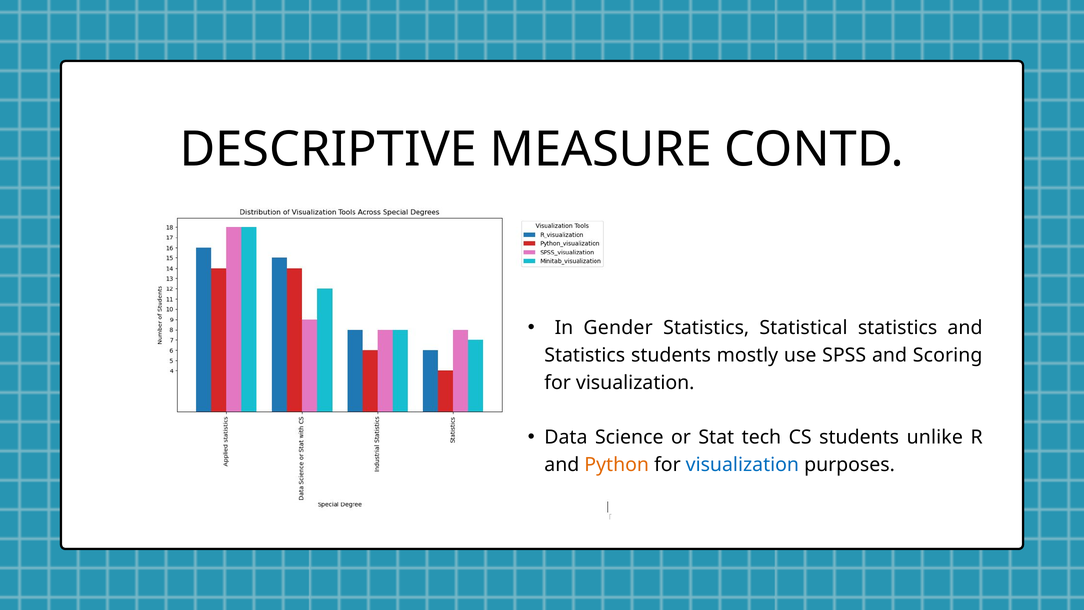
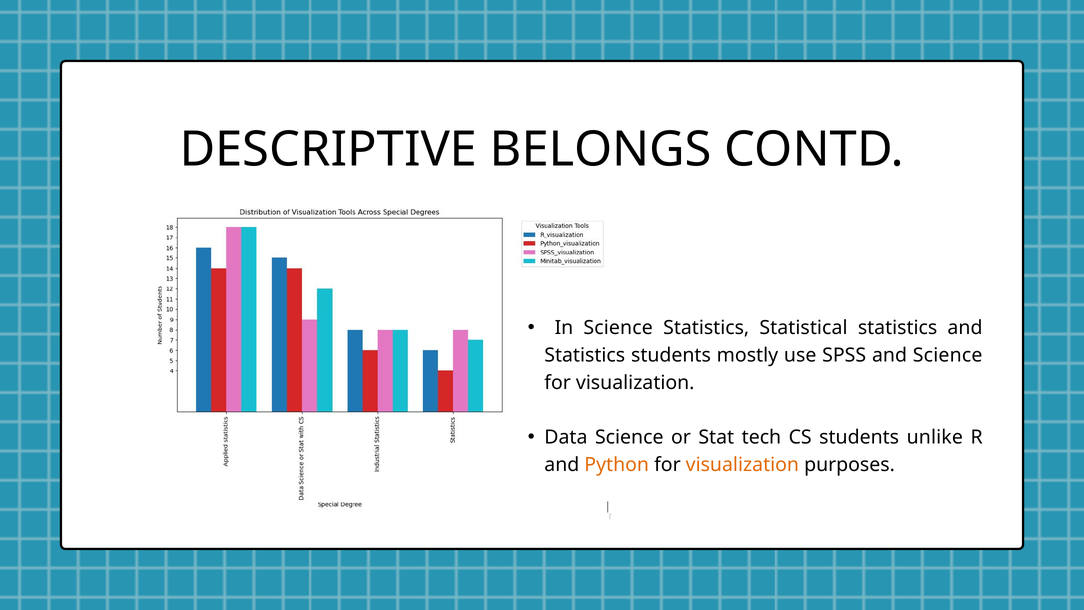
MEASURE: MEASURE -> BELONGS (601, 150)
In Gender: Gender -> Science (618, 328)
and Scoring: Scoring -> Science (948, 355)
visualization colour: blue -> orange (742, 464)
